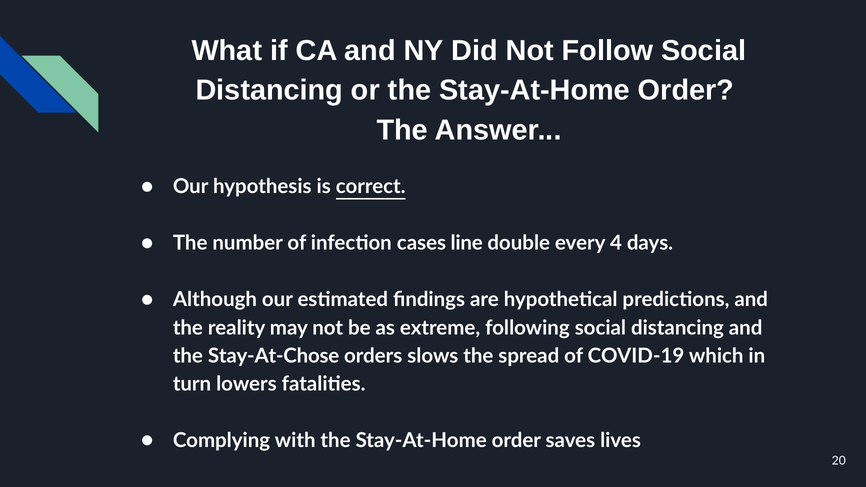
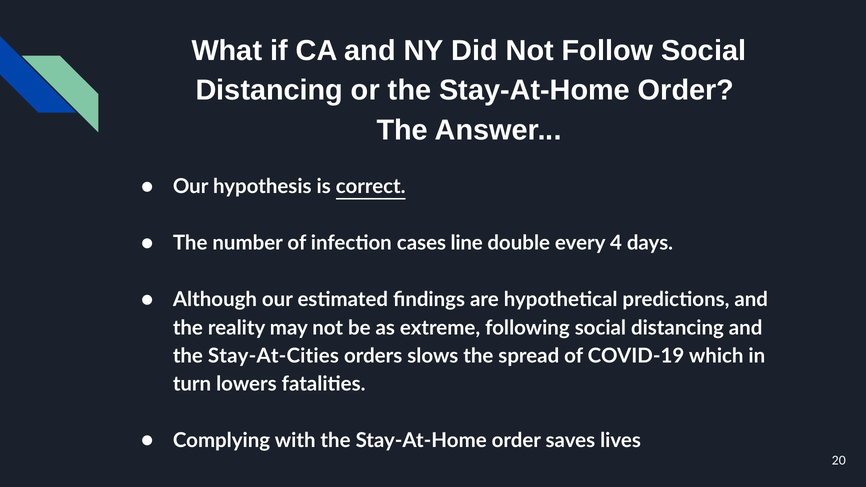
Stay-At-Chose: Stay-At-Chose -> Stay-At-Cities (273, 356)
